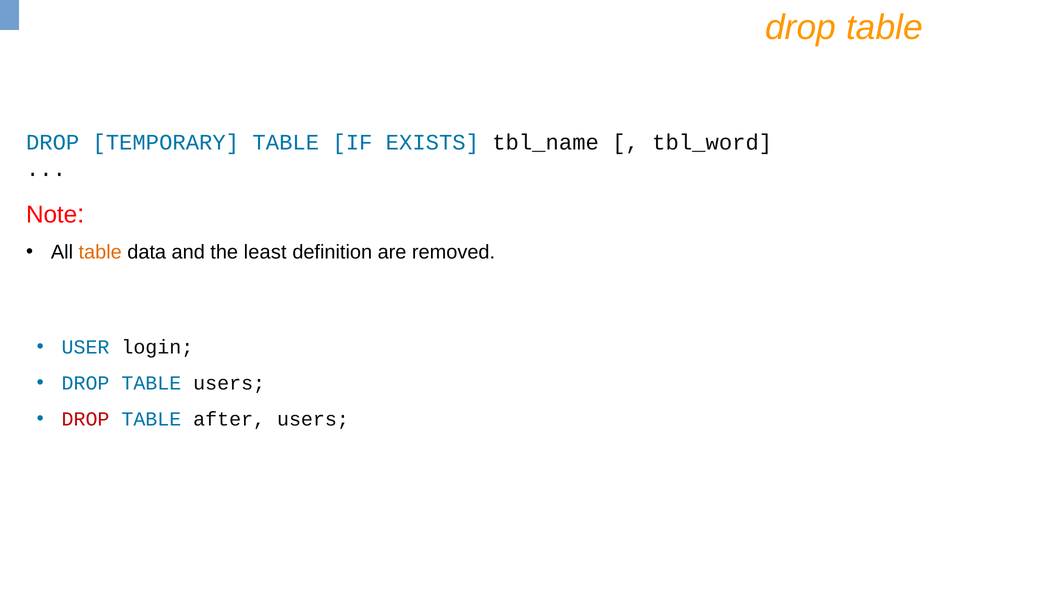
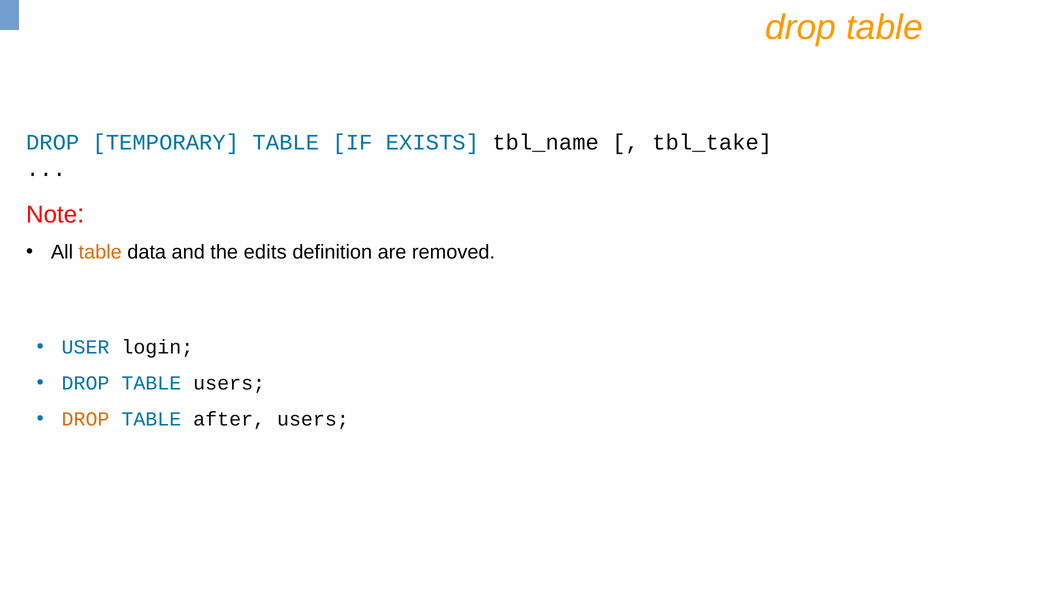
tbl_word: tbl_word -> tbl_take (712, 143)
least: least -> edits (265, 252)
DROP colour: red -> orange (86, 419)
